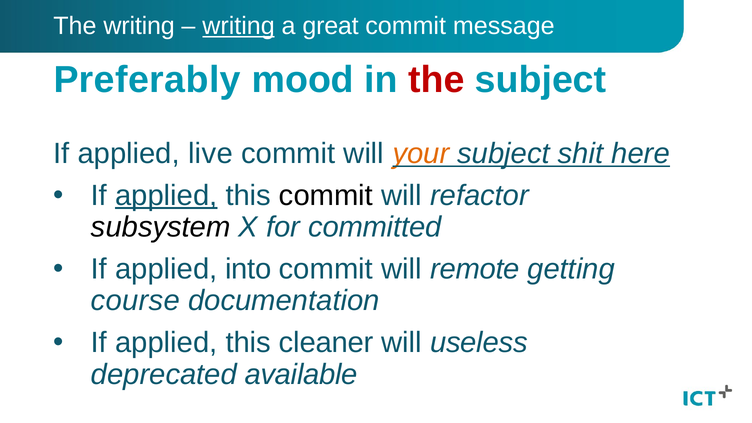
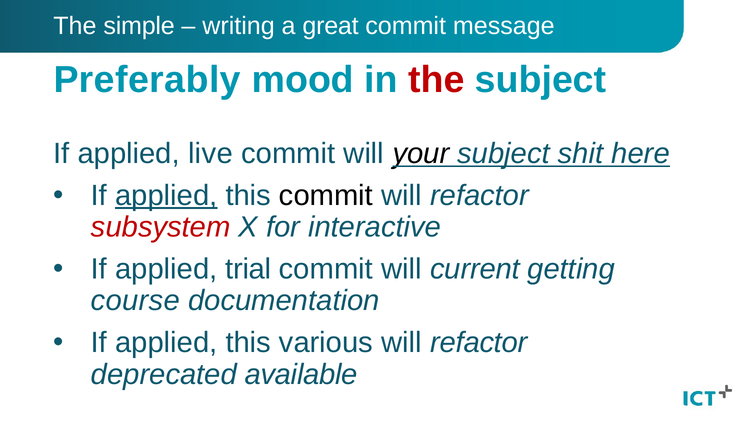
The writing: writing -> simple (139, 26)
writing underline: present -> none (239, 26)
your colour: orange -> black (421, 154)
subsystem colour: black -> red (161, 227)
committed: committed -> interactive (375, 227)
into: into -> trial (248, 269)
remote: remote -> current (475, 269)
cleaner: cleaner -> various (326, 343)
useless: useless -> refactor (479, 343)
